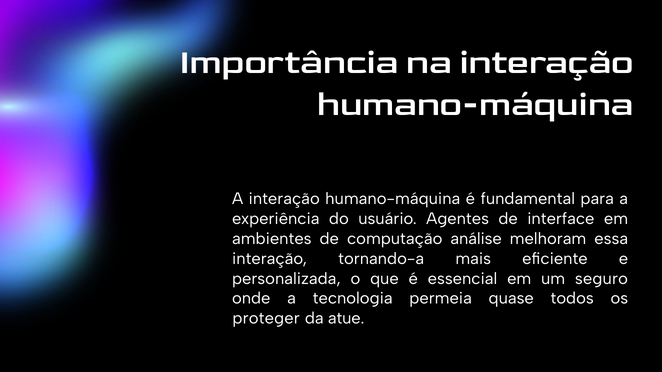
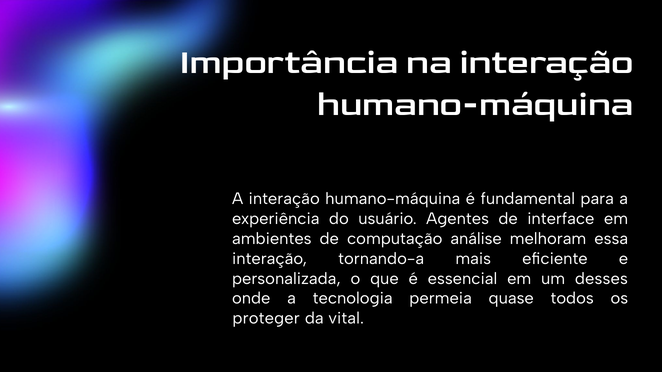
seguro: seguro -> desses (601, 279)
atue: atue -> vital (346, 319)
